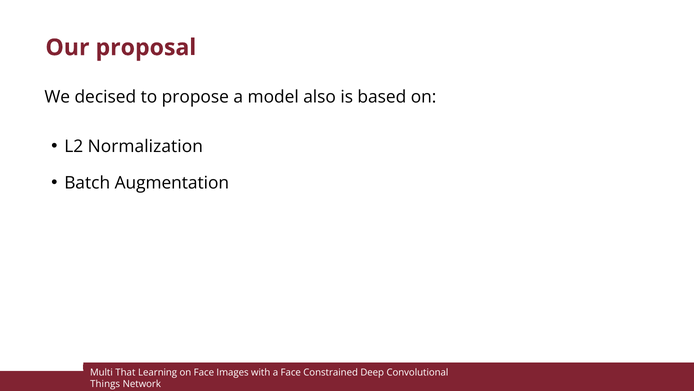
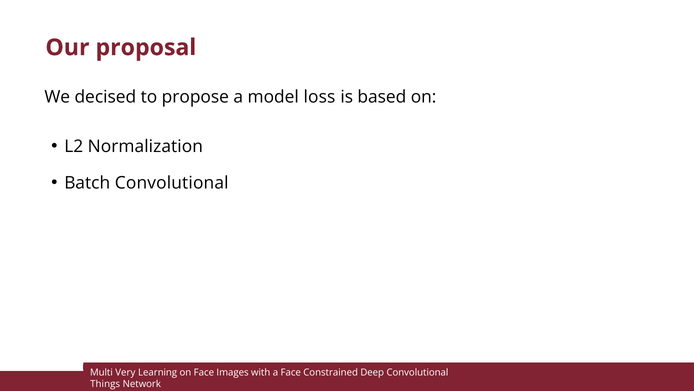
also: also -> loss (319, 97)
Batch Augmentation: Augmentation -> Convolutional (172, 183)
That: That -> Very (125, 372)
